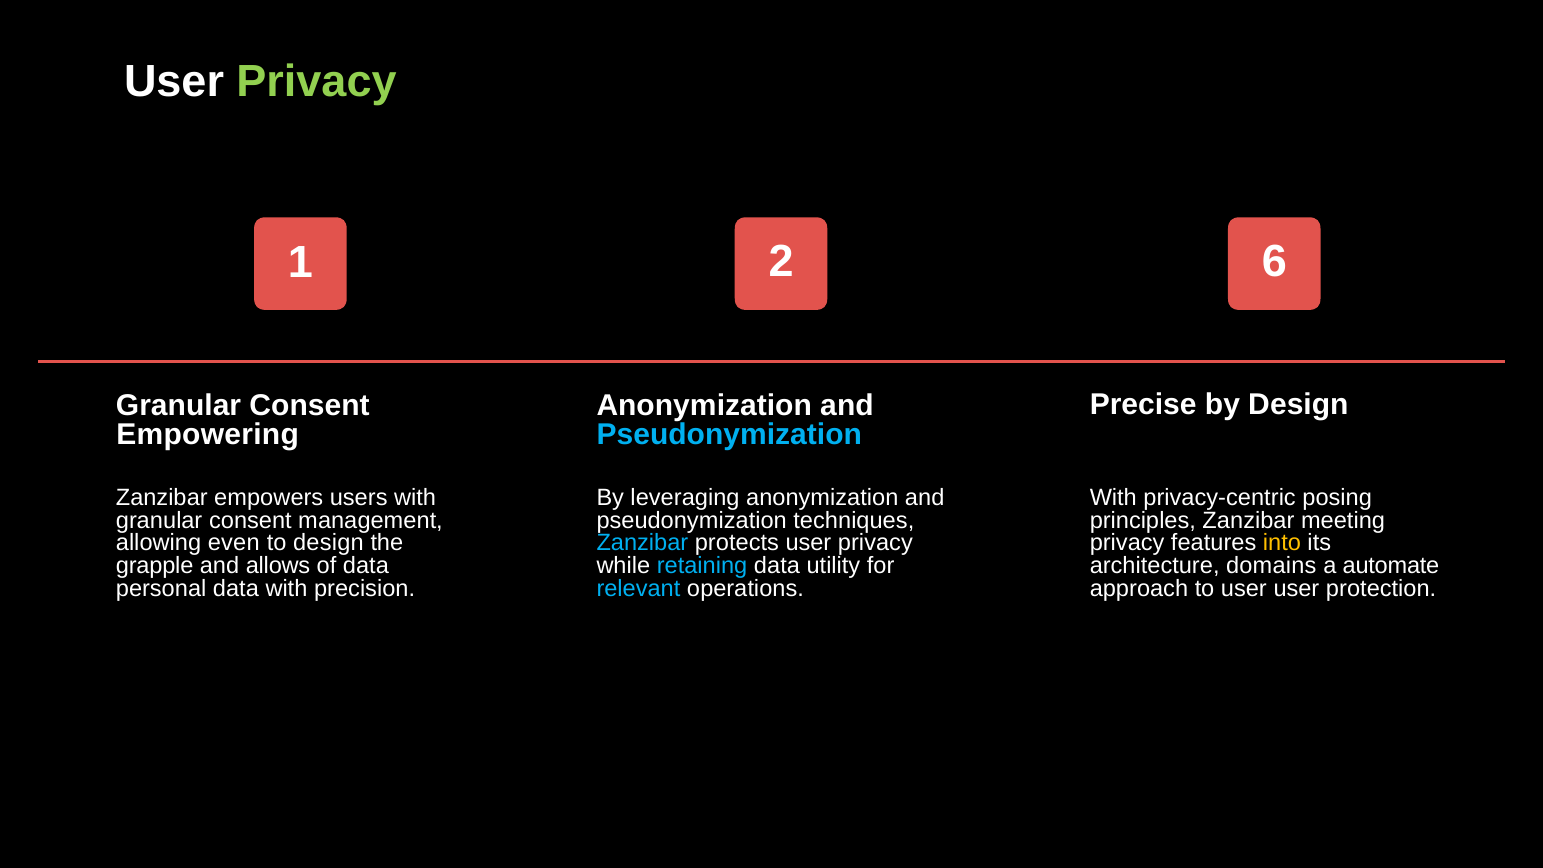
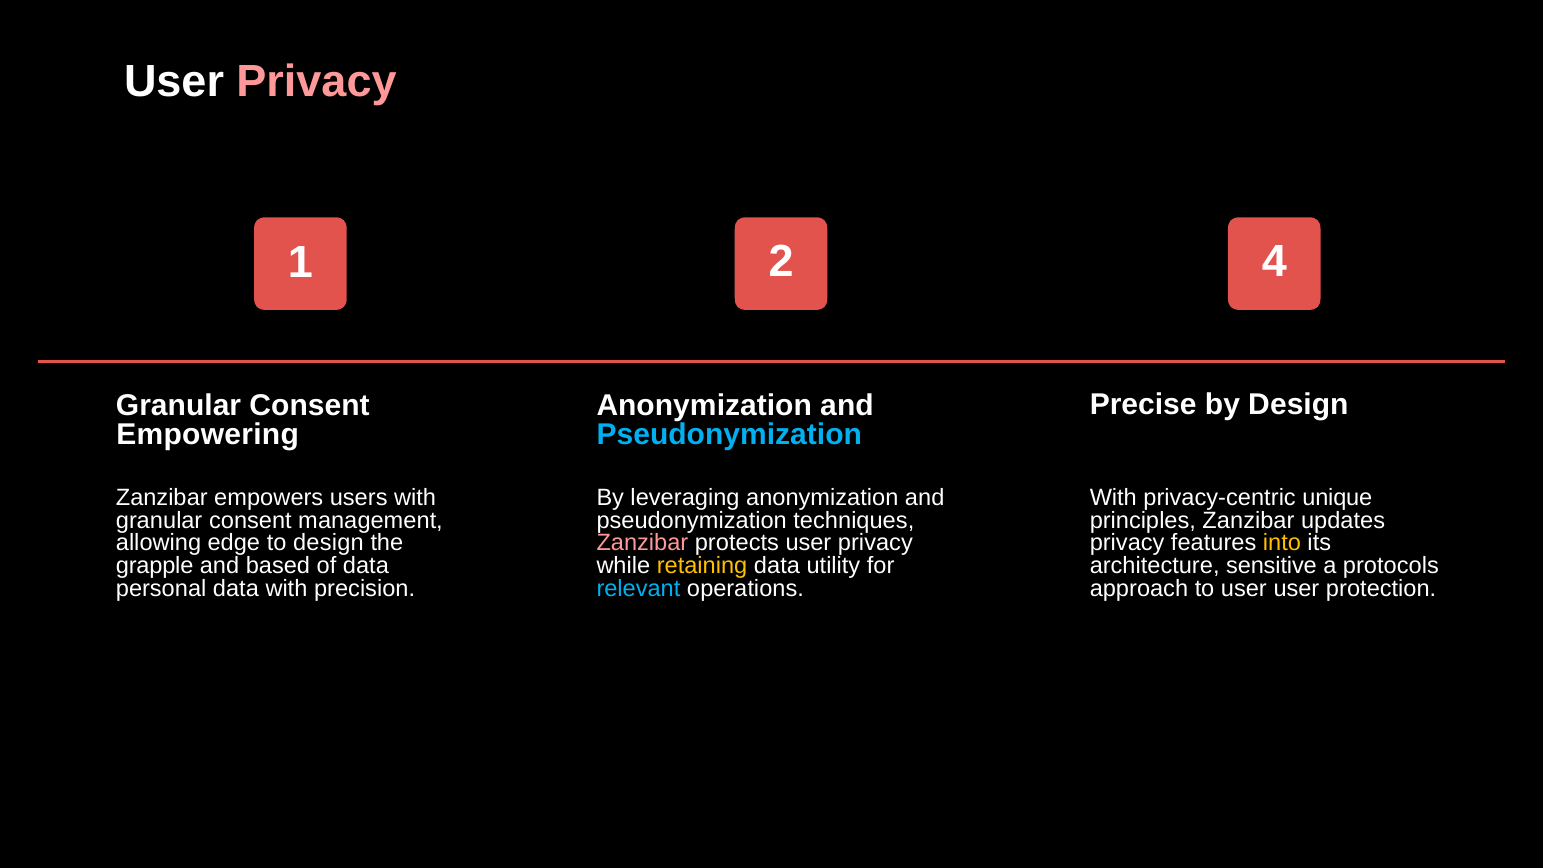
Privacy colour: light green -> pink (316, 82)
6: 6 -> 4 (1274, 262)
posing: posing -> unique (1337, 498)
meeting: meeting -> updates (1343, 520)
even: even -> edge (234, 543)
Zanzibar colour: light blue -> pink (642, 543)
allows: allows -> based (278, 566)
retaining colour: light blue -> yellow (702, 566)
domains: domains -> sensitive (1271, 566)
automate: automate -> protocols (1391, 566)
